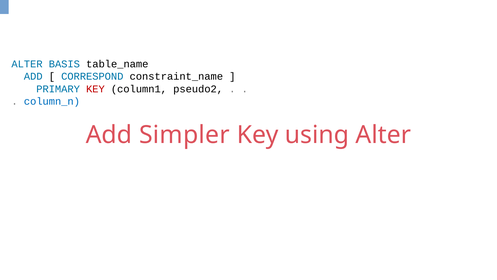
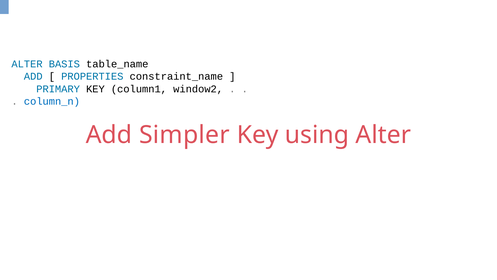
CORRESPOND: CORRESPOND -> PROPERTIES (92, 76)
KEY colour: red -> black (95, 89)
pseudo2: pseudo2 -> window2 (198, 89)
